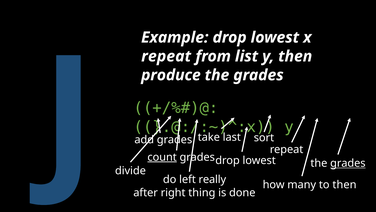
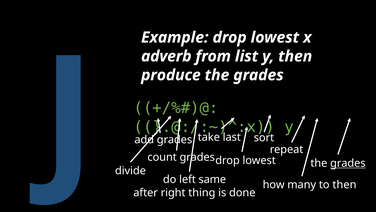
repeat: repeat -> adverb (166, 56)
count underline: present -> none (162, 157)
really: really -> same (212, 179)
